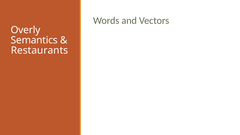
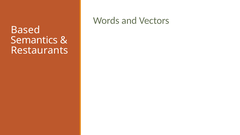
Overly: Overly -> Based (25, 30)
